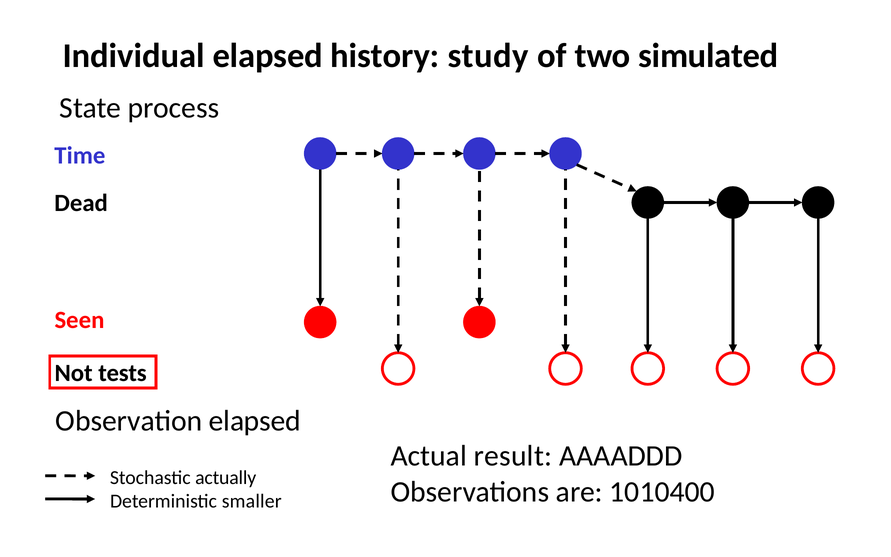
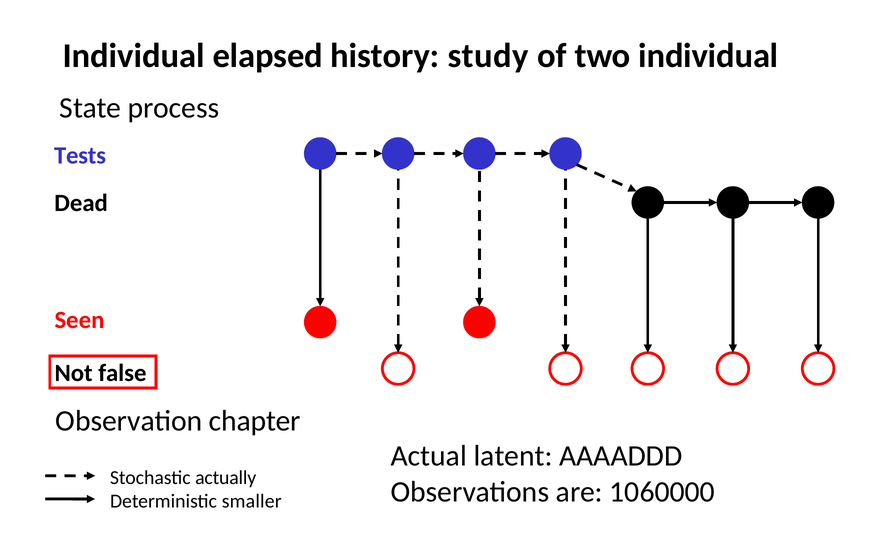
two simulated: simulated -> individual (708, 56)
Time: Time -> Tests (80, 156)
tests: tests -> false (122, 373)
Observation elapsed: elapsed -> chapter (255, 421)
result: result -> latent (513, 456)
1010400: 1010400 -> 1060000 (662, 492)
